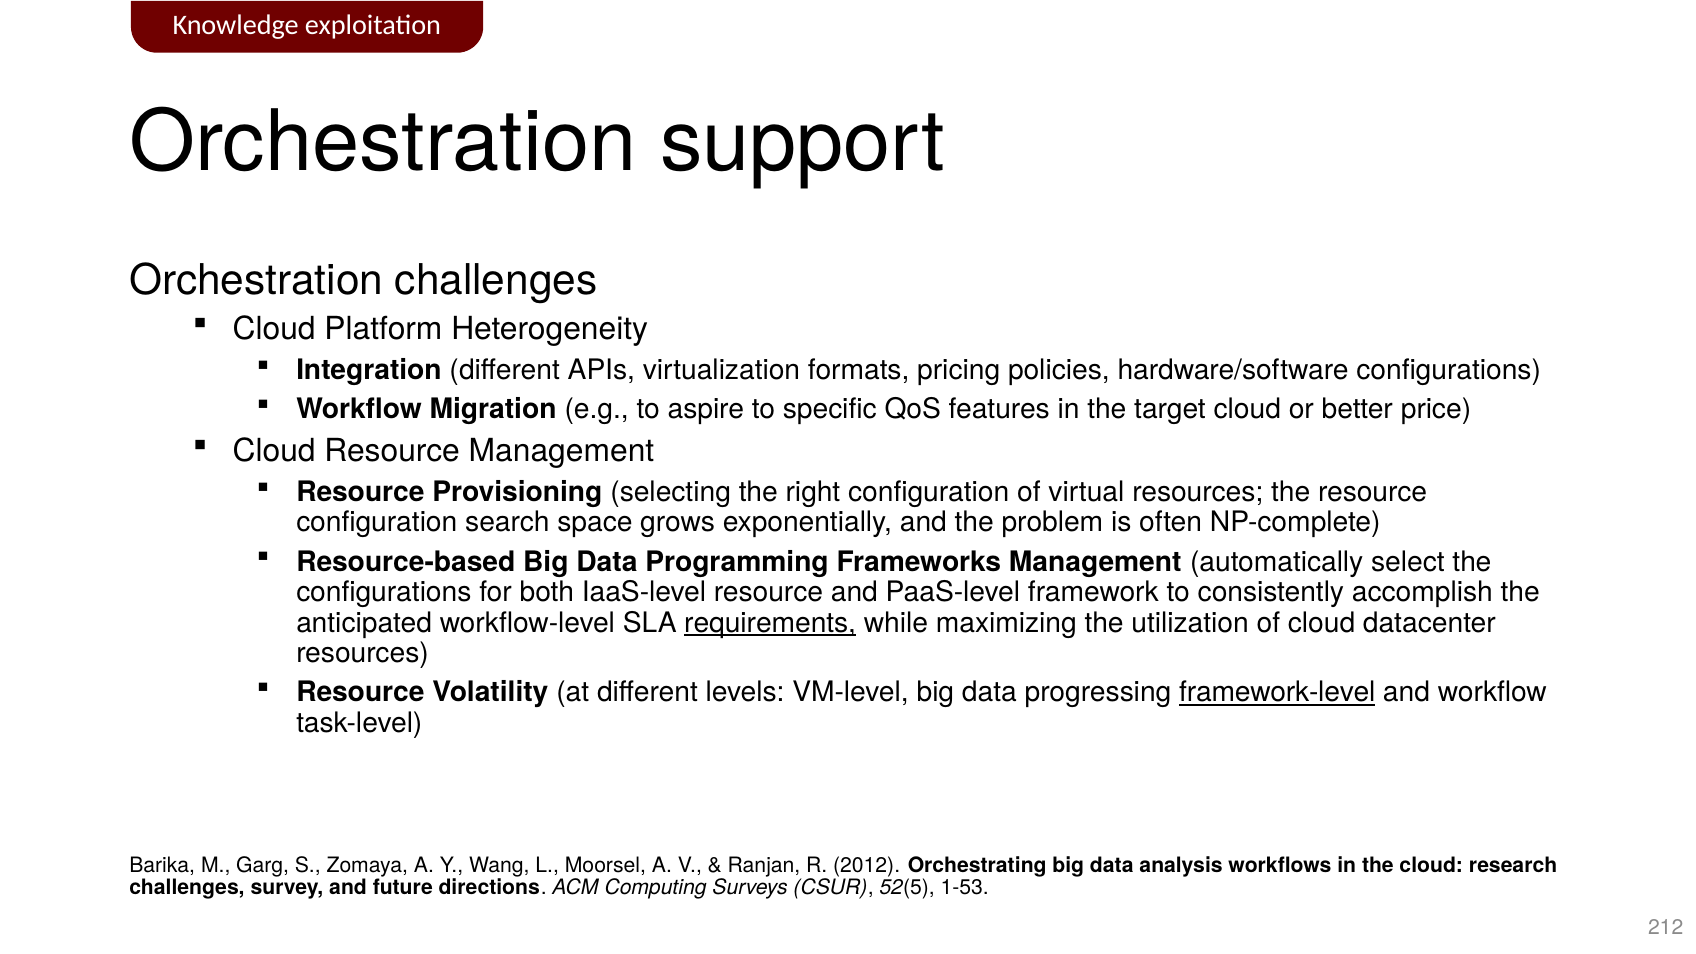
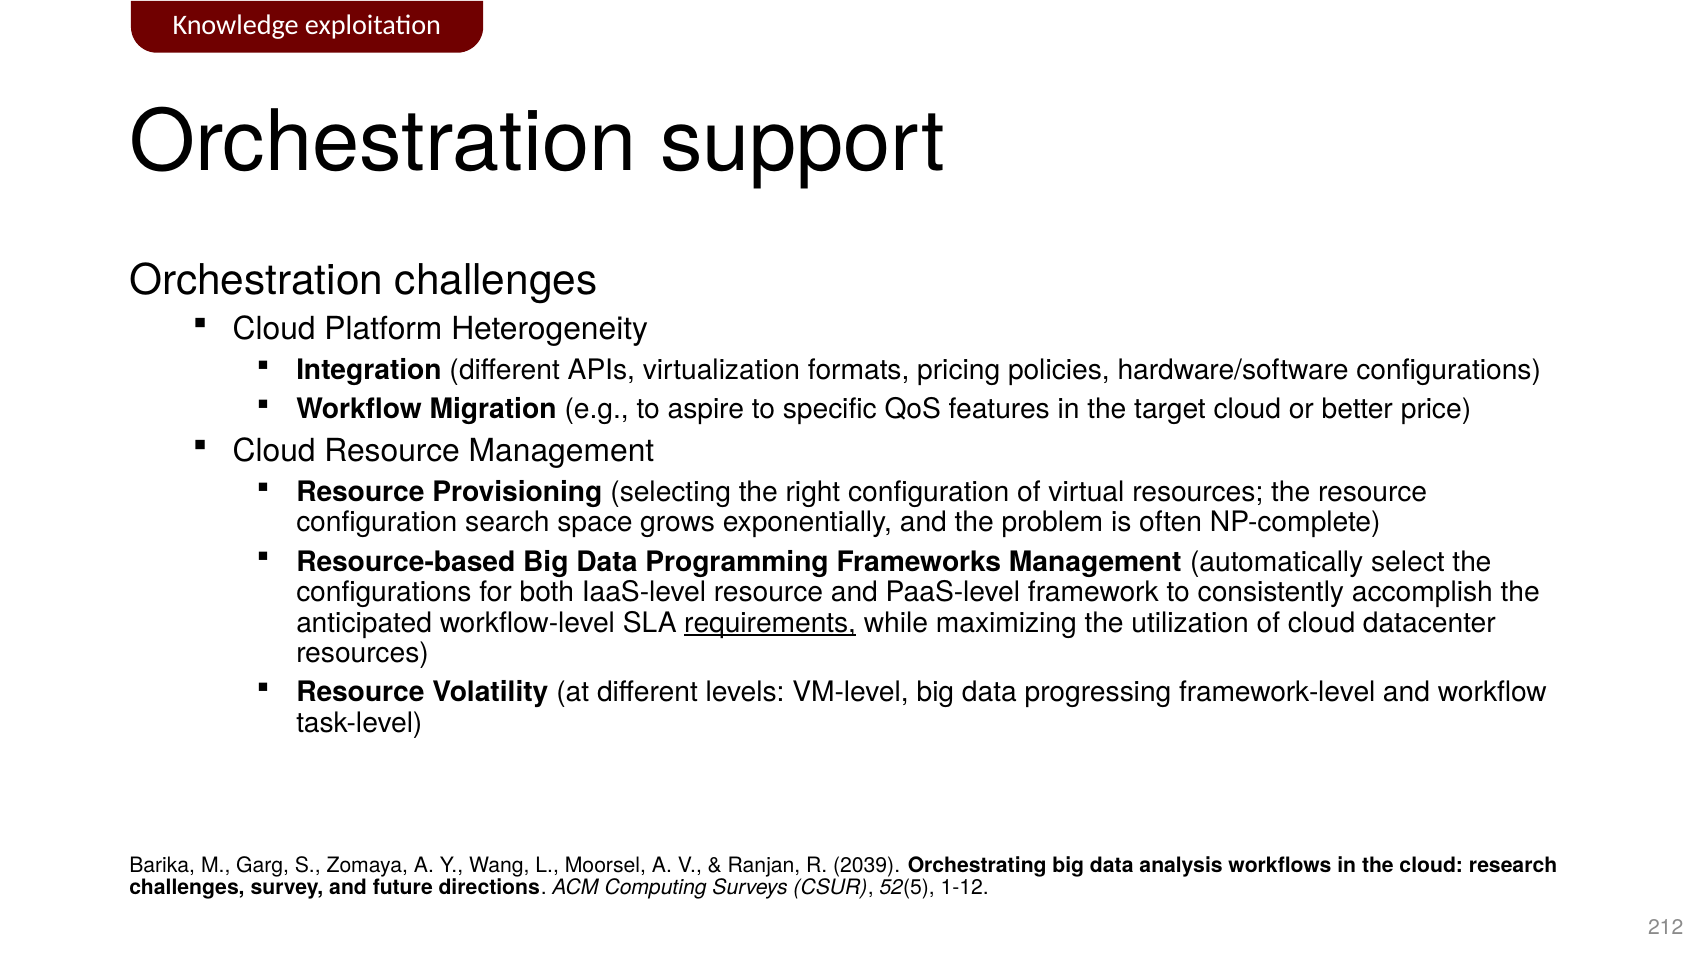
framework-level underline: present -> none (1277, 693)
2012: 2012 -> 2039 (867, 865)
1-53: 1-53 -> 1-12 (965, 888)
